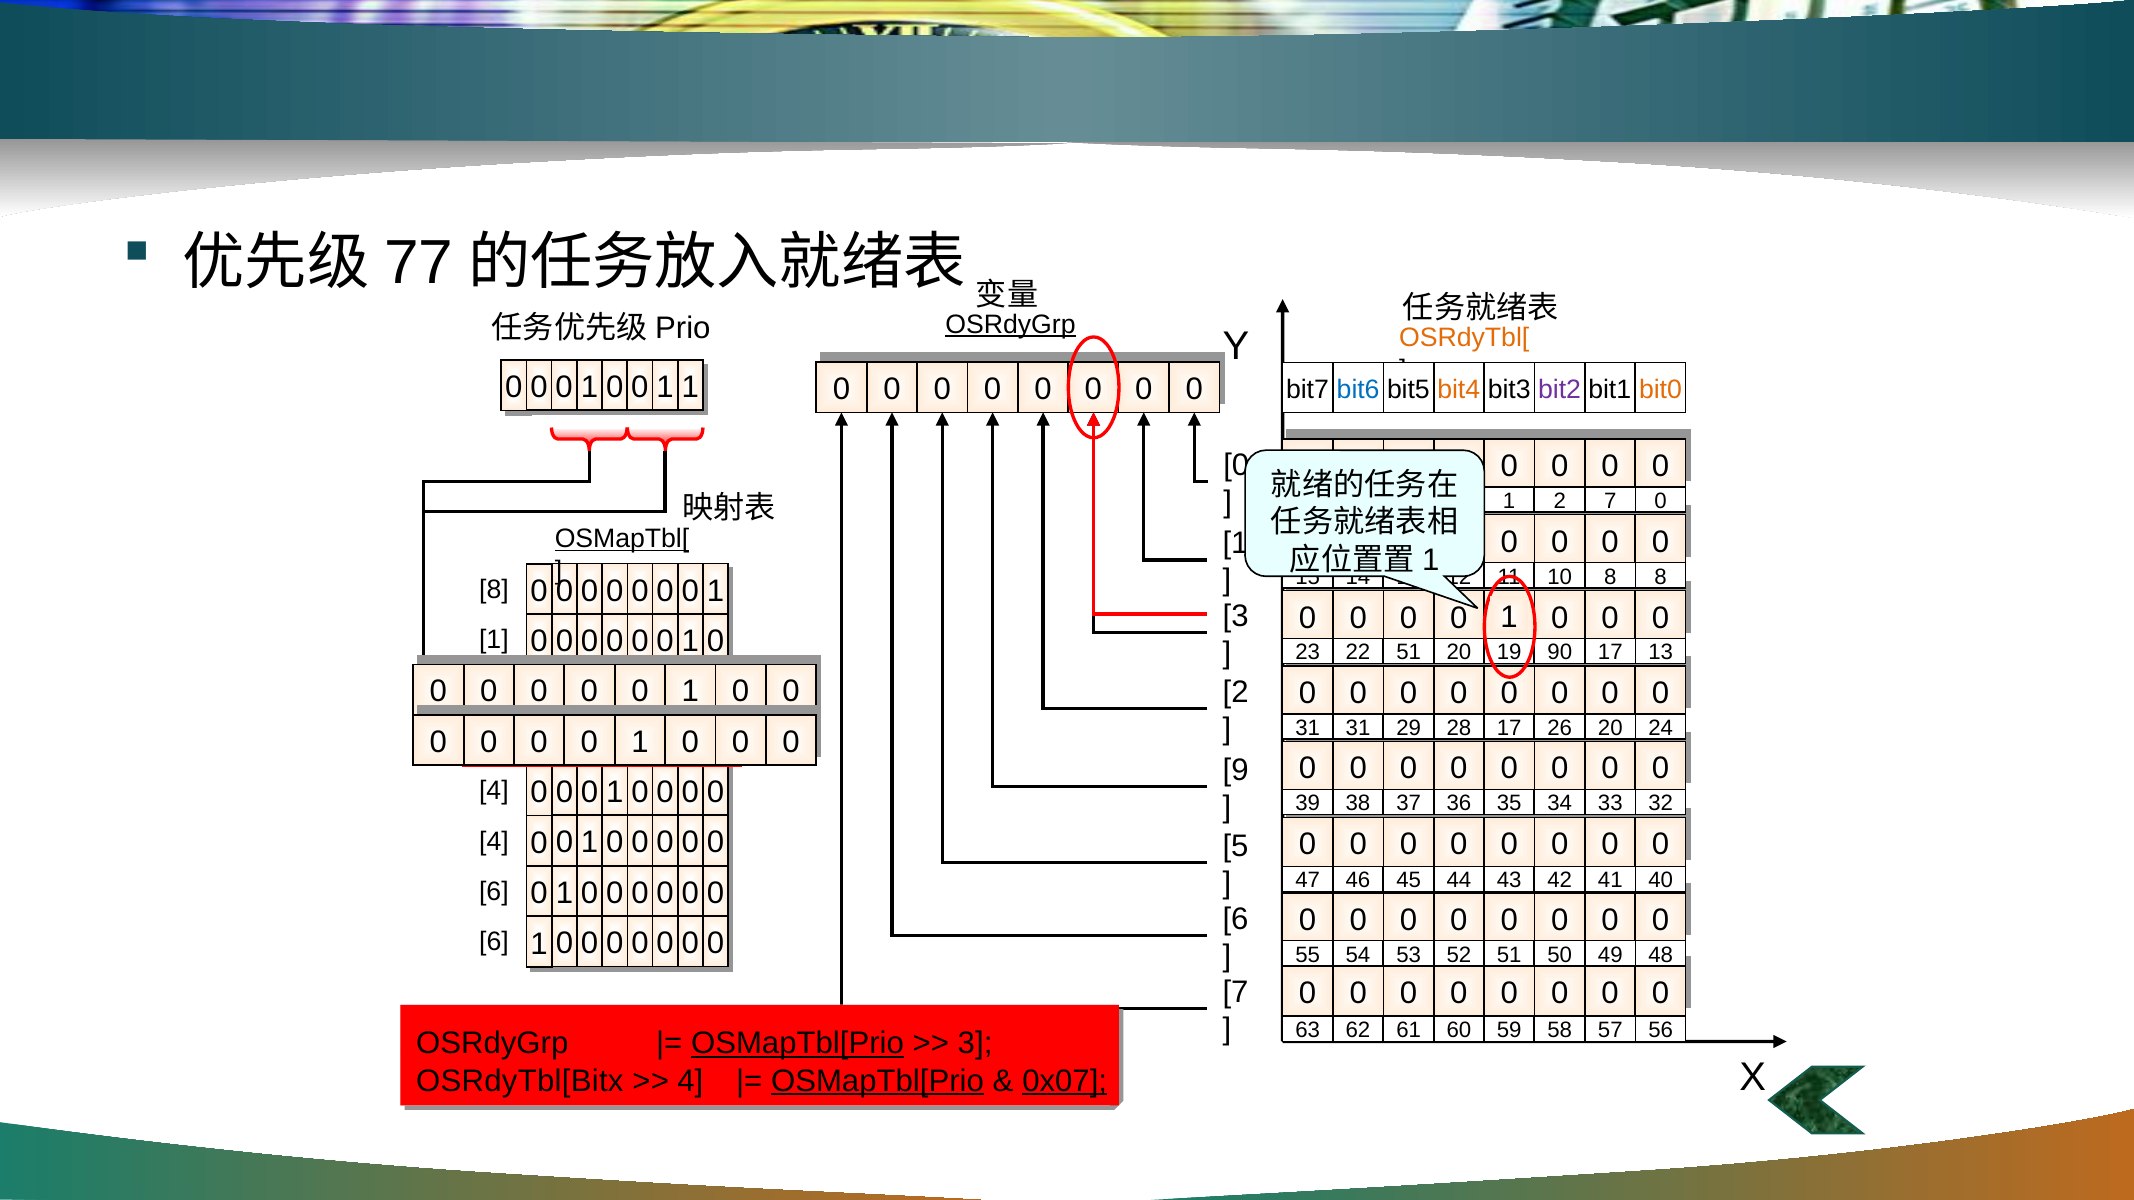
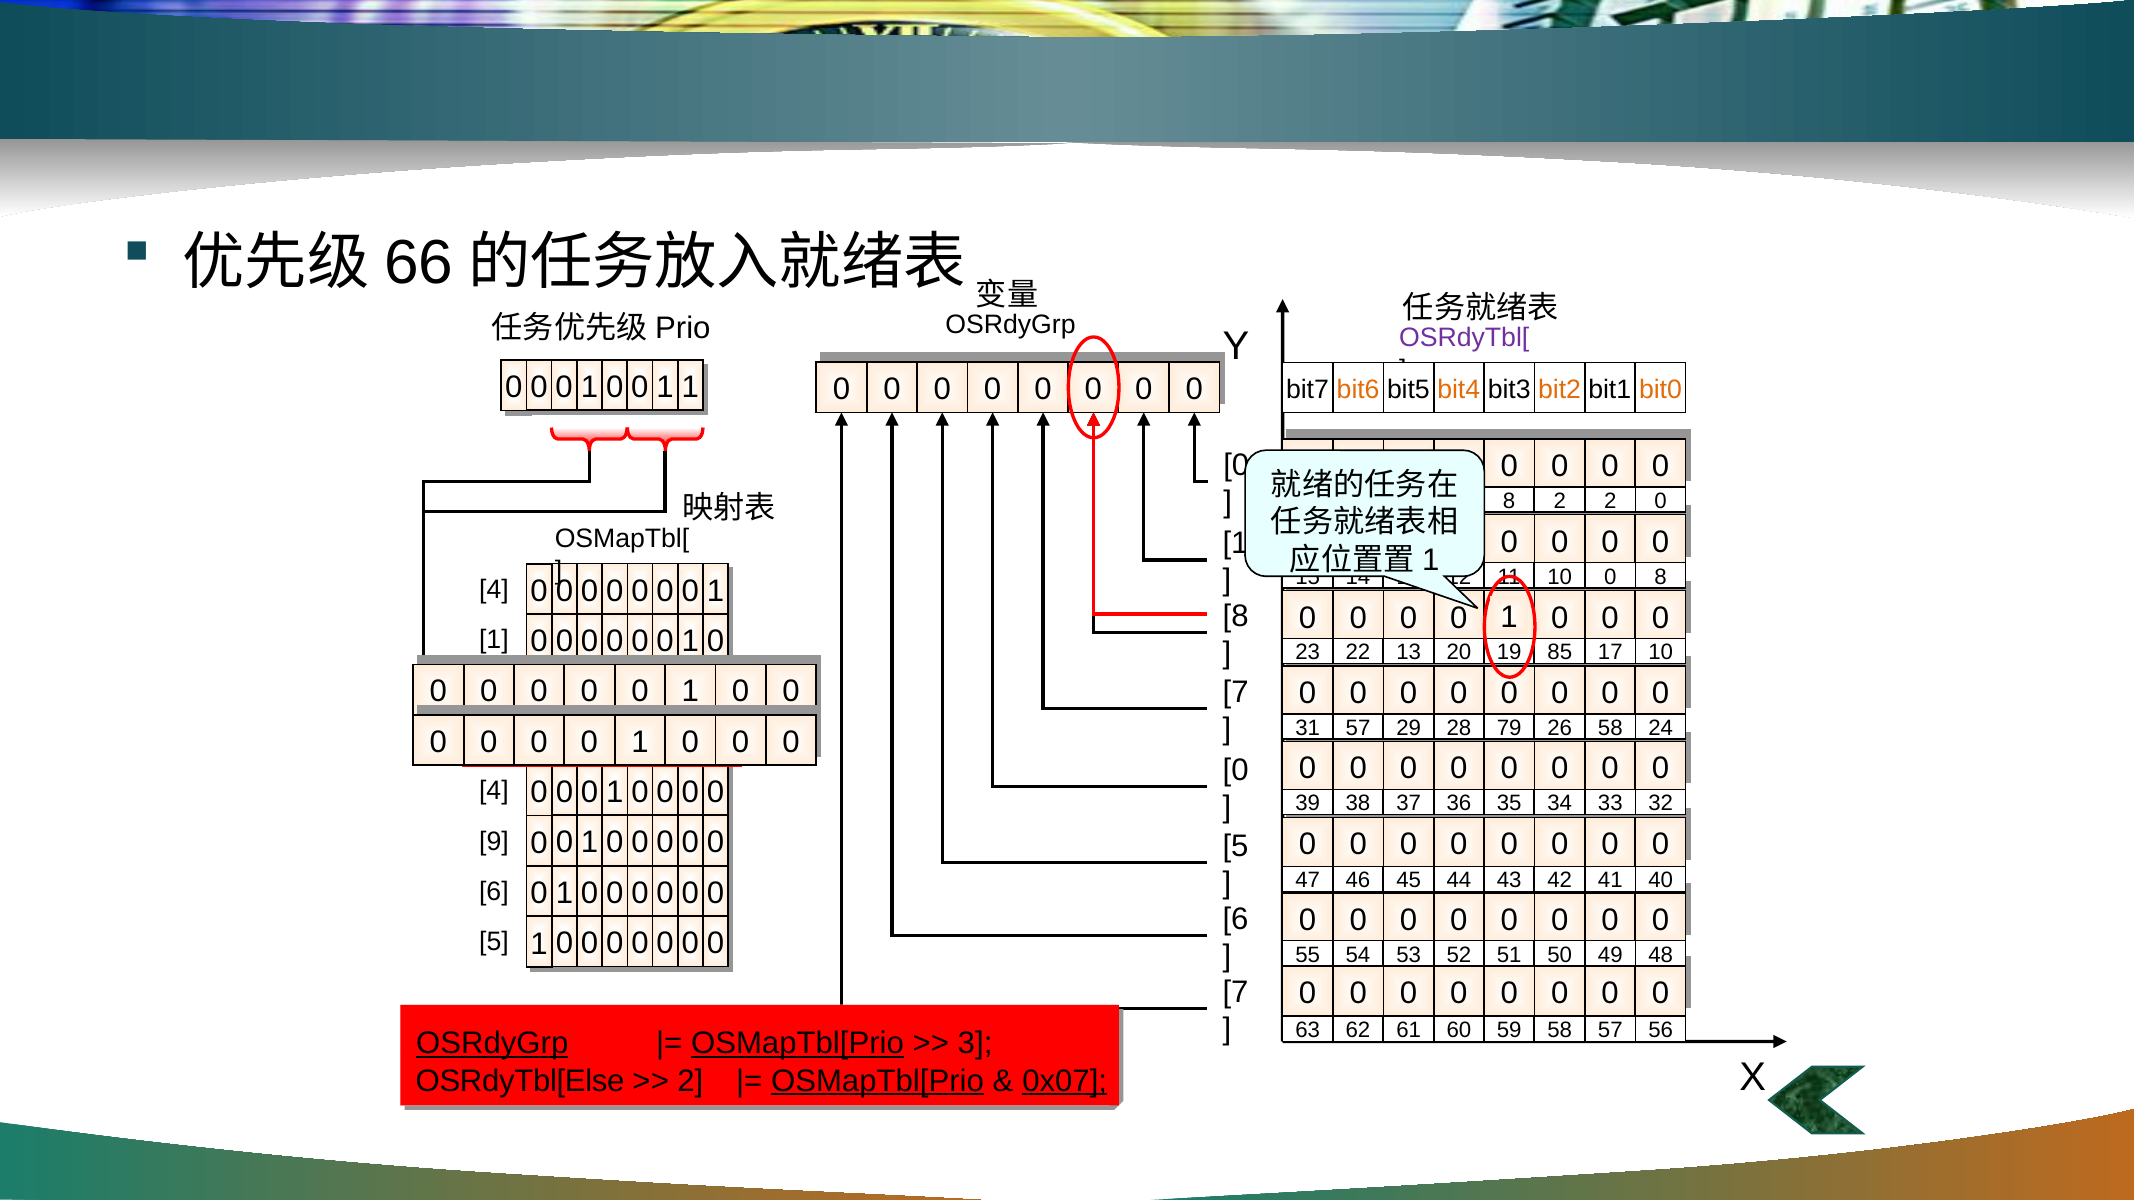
77: 77 -> 66 (419, 263)
OSRdyGrp underline: present -> none (1011, 325)
OSRdyTbl[ colour: orange -> purple (1464, 338)
bit6 colour: blue -> orange (1358, 390)
bit2 colour: purple -> orange (1560, 390)
1: 1 -> 8 (1509, 501)
2 7: 7 -> 2 (1610, 501)
OSMapTbl[ underline: present -> none (622, 539)
10 8: 8 -> 0 (1610, 577)
8: 8 -> 4 (494, 589)
3: 3 -> 8 (1236, 616)
22 51: 51 -> 13 (1409, 653)
90: 90 -> 85 (1560, 653)
17 13: 13 -> 10 (1661, 653)
2: 2 -> 7 (1236, 692)
31 31: 31 -> 57 (1358, 728)
28 17: 17 -> 79 (1509, 728)
26 20: 20 -> 58 (1610, 728)
9: 9 -> 0 (1236, 770)
4: 4 -> 9 (494, 841)
6: 6 -> 5 (494, 942)
OSRdyGrp underline: none -> present (492, 1044)
OSRdyTbl[Bitx: OSRdyTbl[Bitx -> OSRdyTbl[Else (520, 1081)
4: 4 -> 2 (690, 1081)
